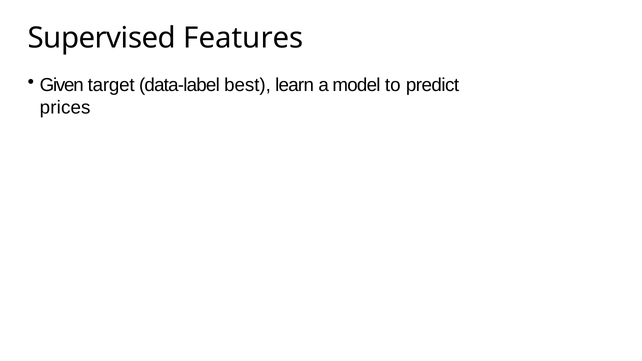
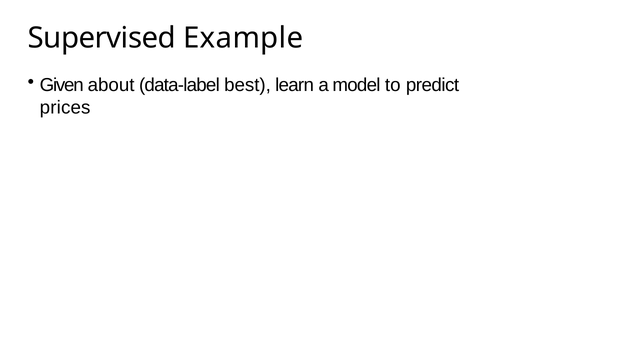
Features: Features -> Example (243, 38)
target: target -> about (111, 85)
